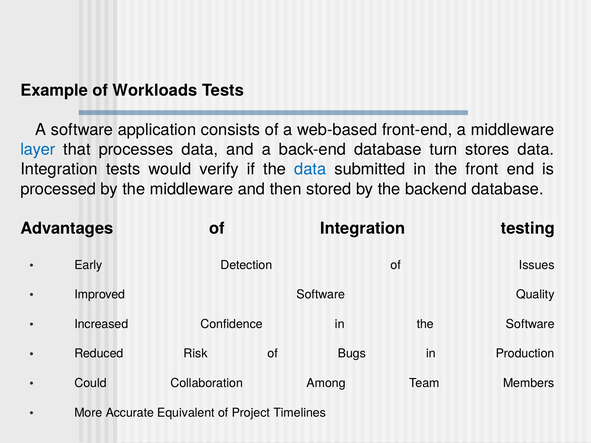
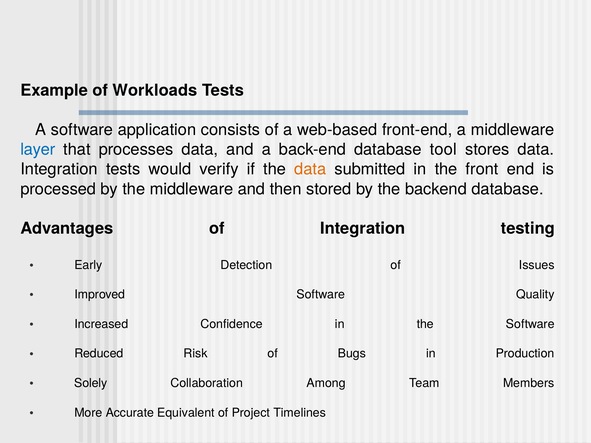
turn: turn -> tool (443, 150)
data colour: blue -> orange (310, 169)
Could: Could -> Solely (91, 383)
